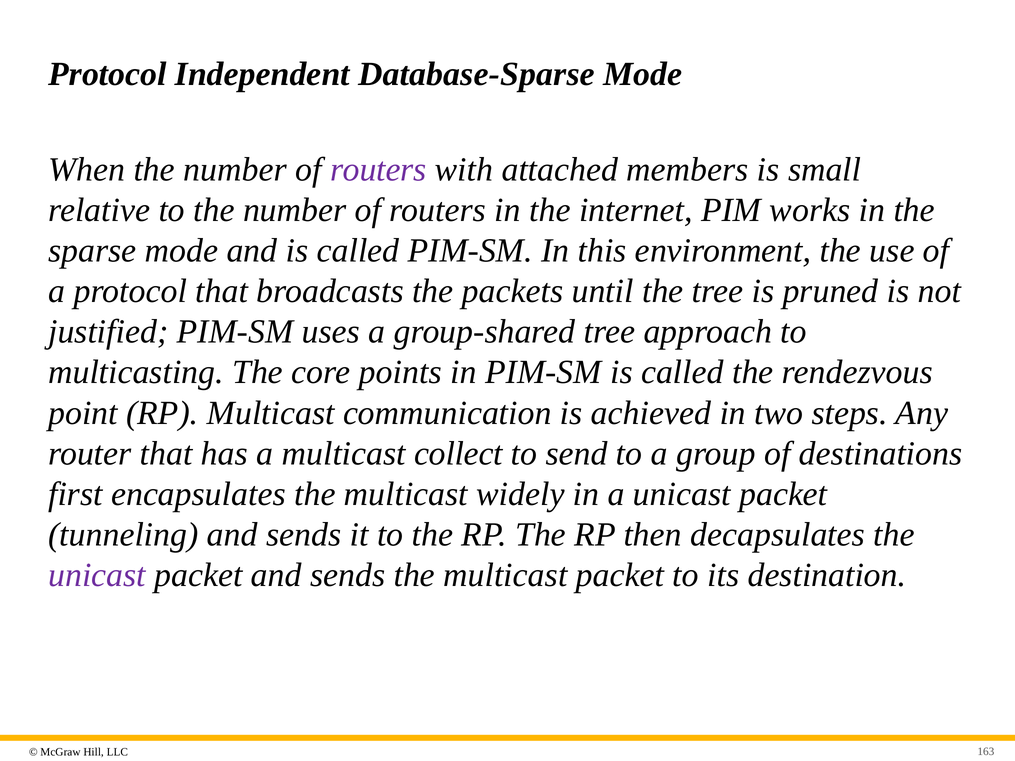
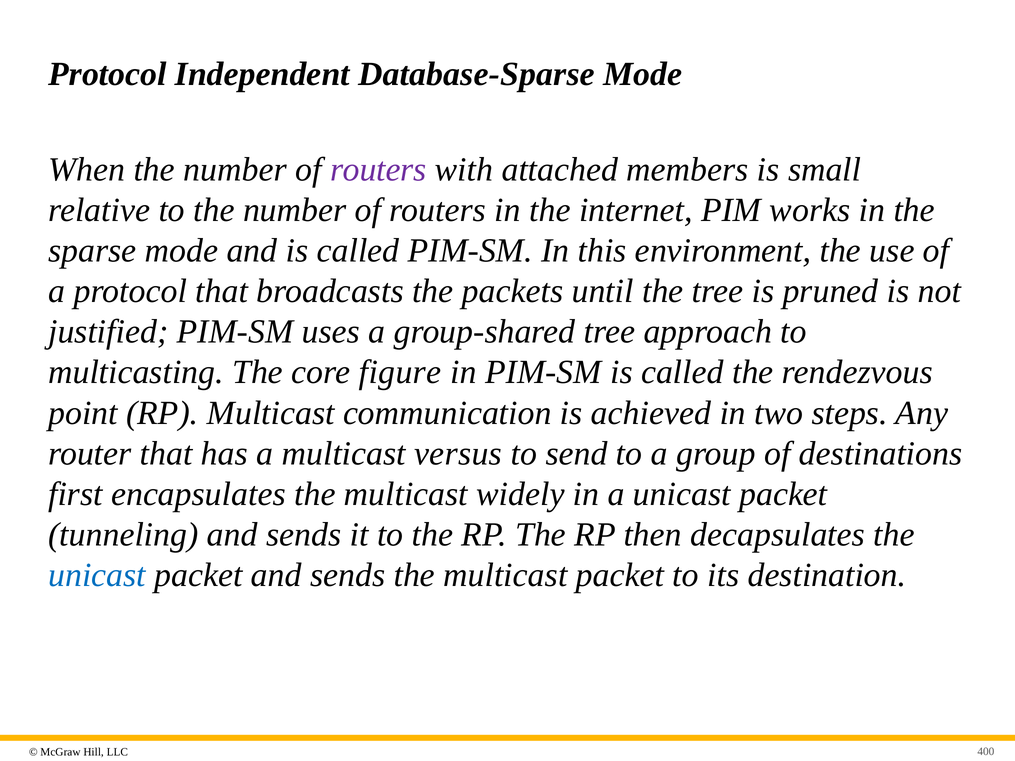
points: points -> figure (400, 372)
collect: collect -> versus (458, 454)
unicast colour: purple -> blue (97, 575)
163: 163 -> 400 (986, 752)
